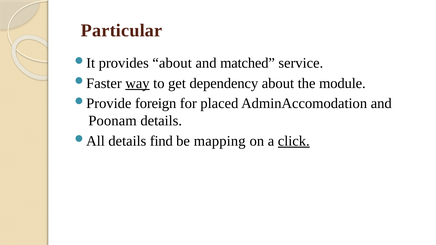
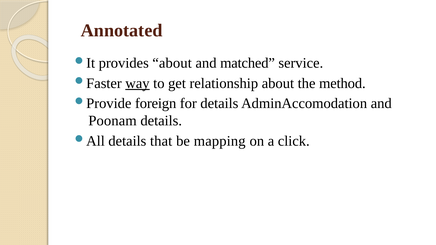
Particular: Particular -> Annotated (122, 31)
dependency: dependency -> relationship (224, 83)
module: module -> method (342, 83)
for placed: placed -> details (219, 103)
find: find -> that (161, 141)
click underline: present -> none (294, 141)
